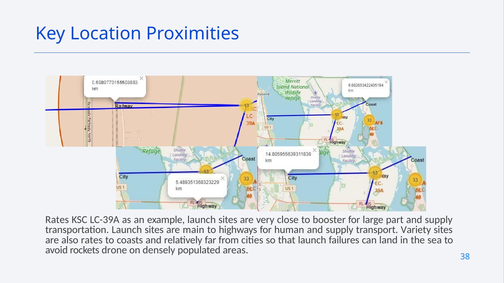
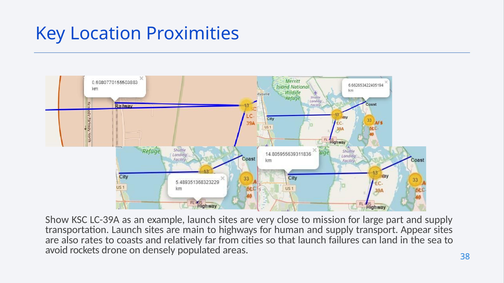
Rates: Rates -> Show (57, 220)
booster: booster -> mission (329, 220)
Variety: Variety -> Appear (416, 230)
